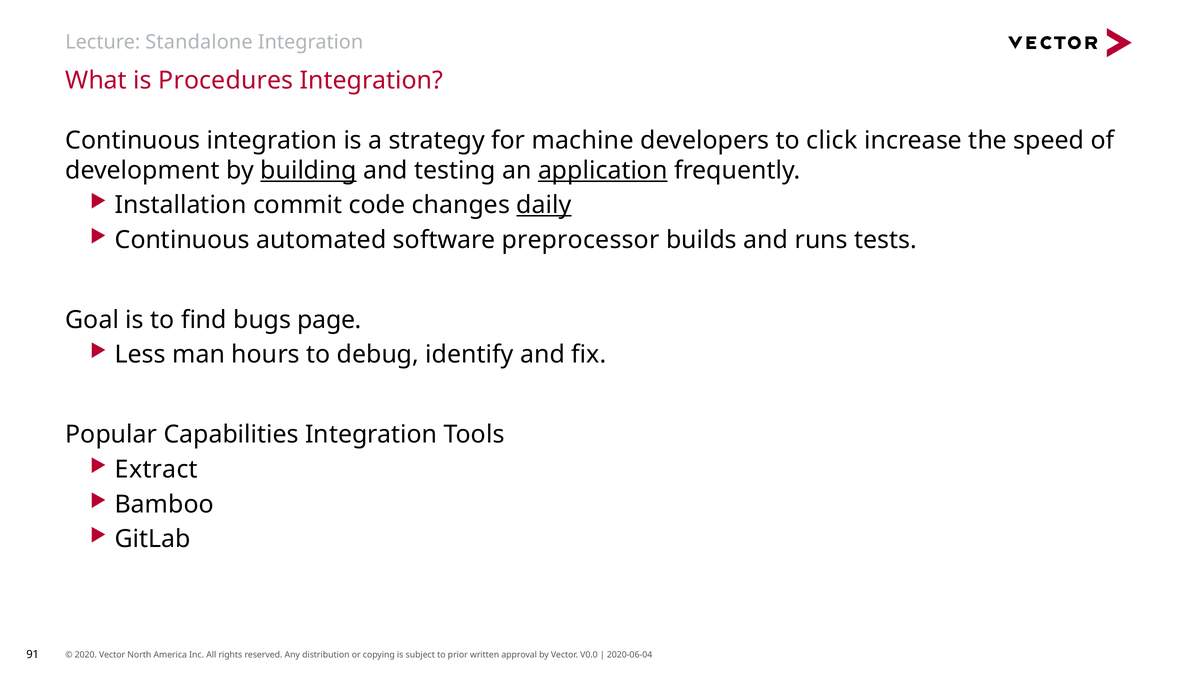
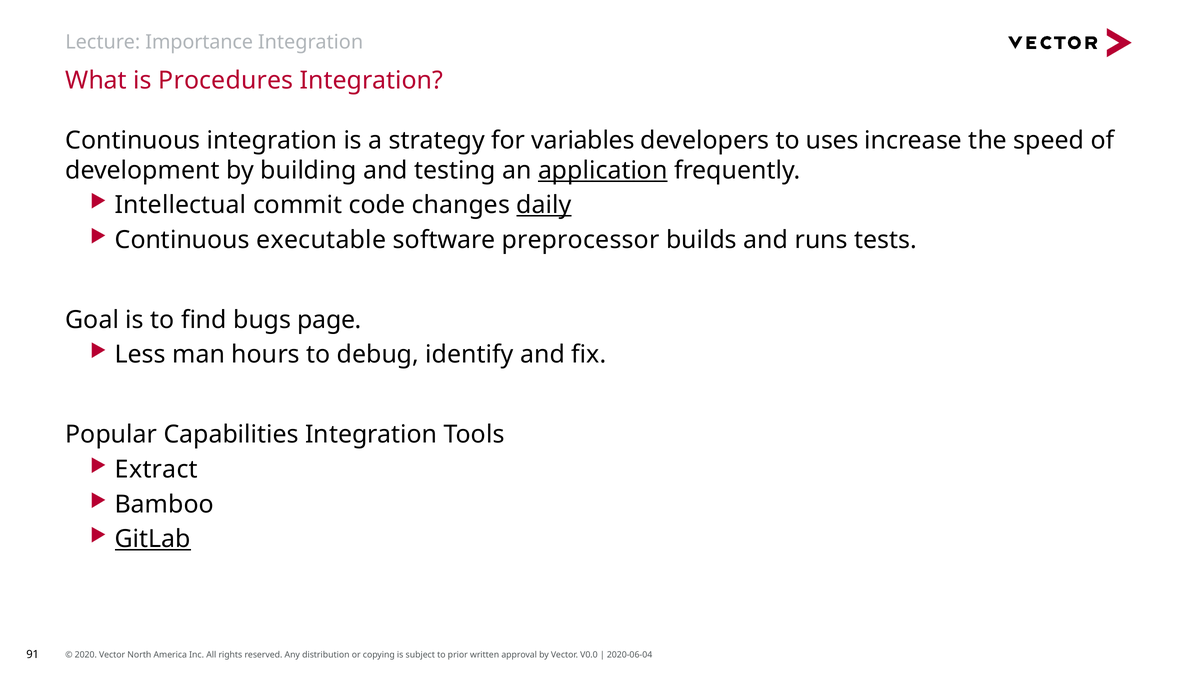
Standalone: Standalone -> Importance (199, 42)
machine: machine -> variables (583, 140)
click: click -> uses (832, 140)
building underline: present -> none (308, 170)
Installation: Installation -> Intellectual (181, 205)
automated: automated -> executable (321, 240)
GitLab underline: none -> present (153, 539)
